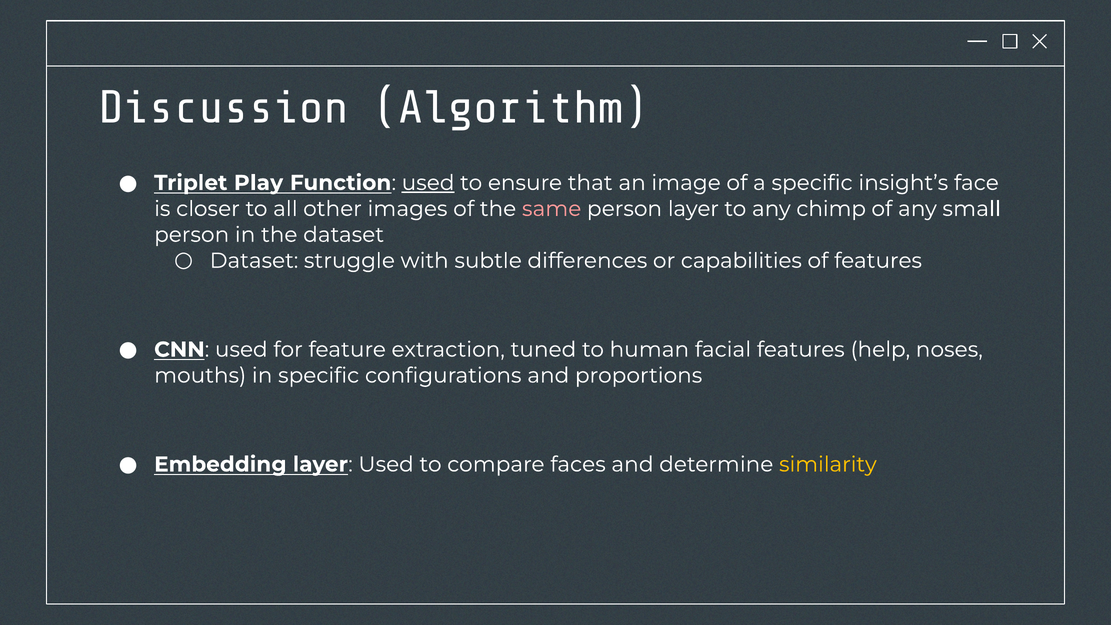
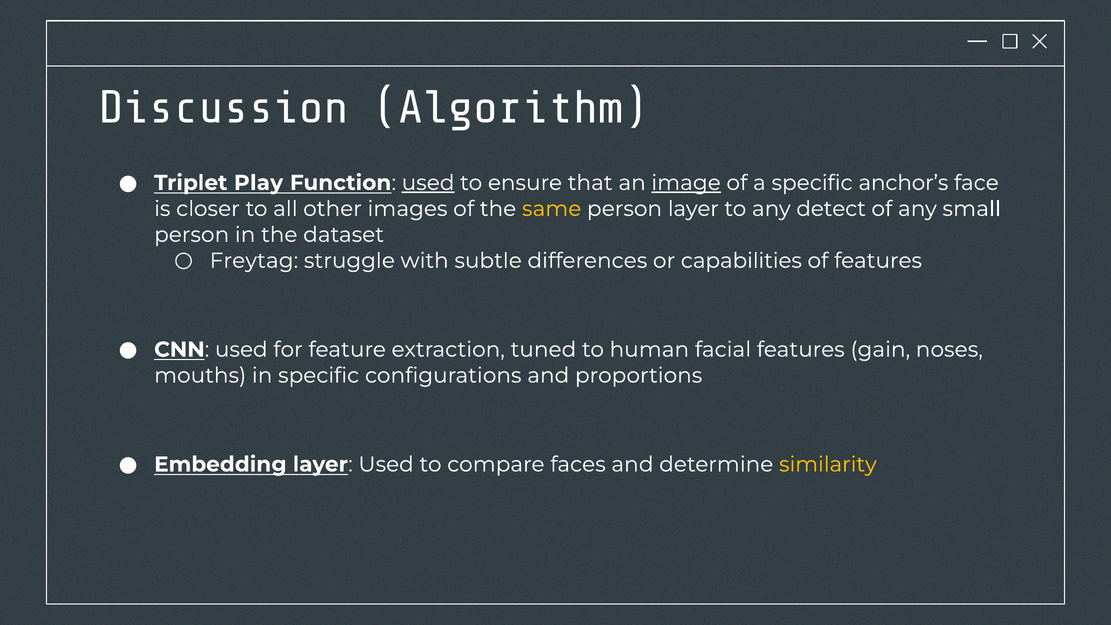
image underline: none -> present (686, 183)
insight’s: insight’s -> anchor’s (903, 183)
same colour: pink -> yellow (552, 209)
chimp: chimp -> detect (831, 209)
Dataset: Dataset -> Freytag (254, 261)
help: help -> gain (880, 350)
